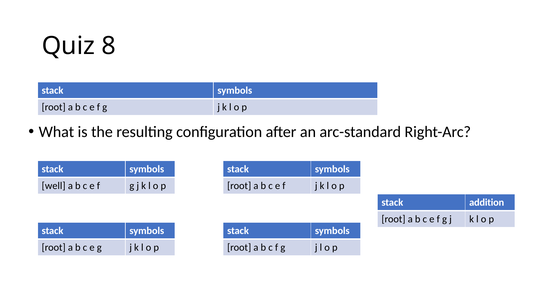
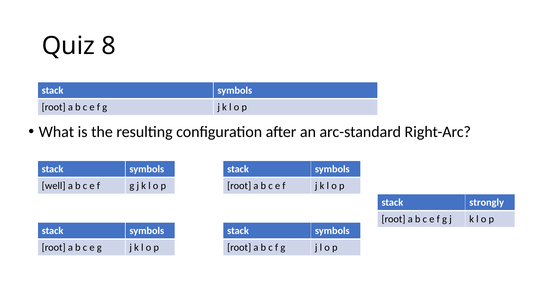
addition: addition -> strongly (487, 202)
